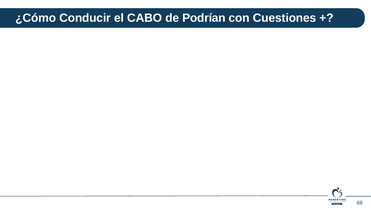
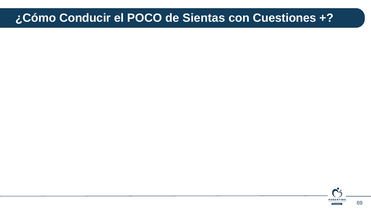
CABO: CABO -> POCO (145, 18)
Podrían: Podrían -> Sientas (204, 18)
